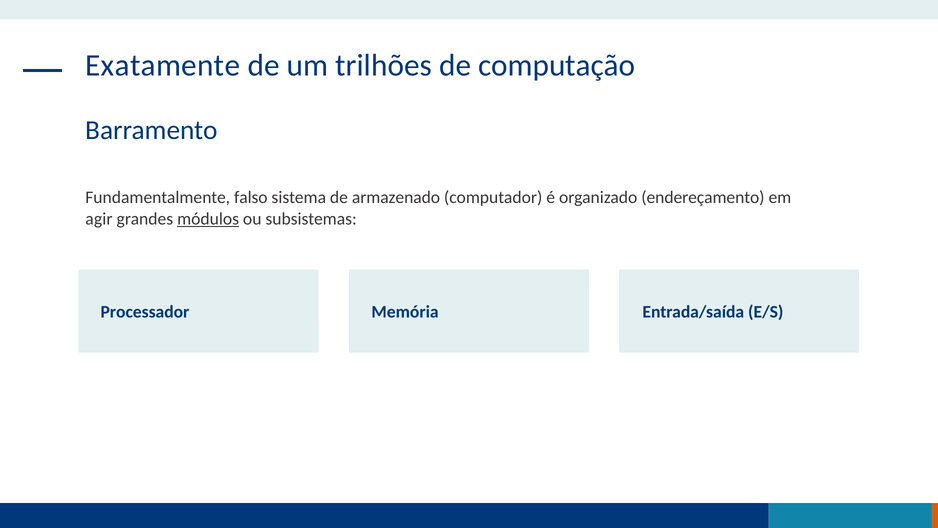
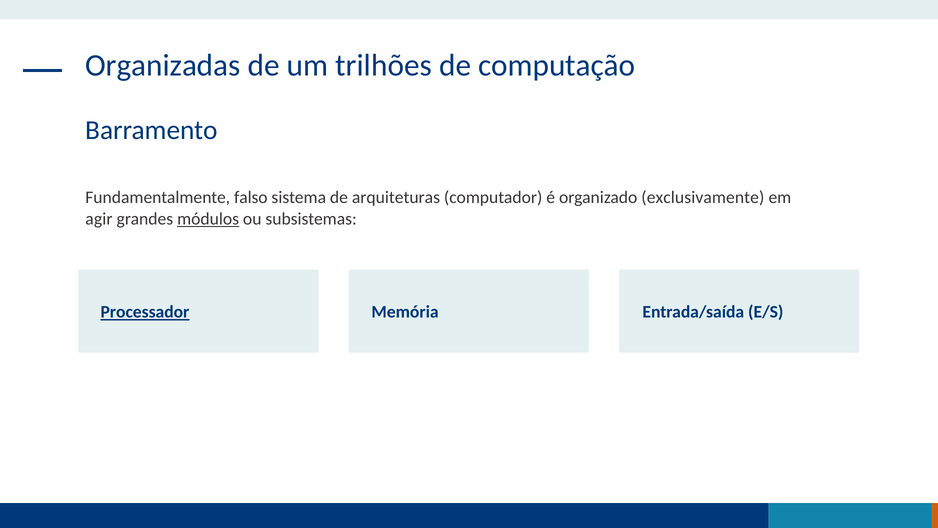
Exatamente: Exatamente -> Organizadas (163, 65)
armazenado: armazenado -> arquiteturas (396, 197)
endereçamento: endereçamento -> exclusivamente (703, 197)
Processador underline: none -> present (145, 312)
